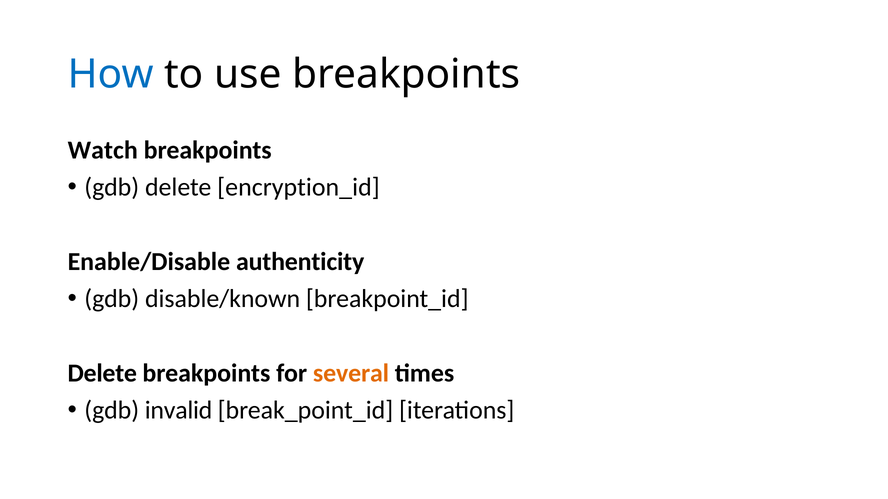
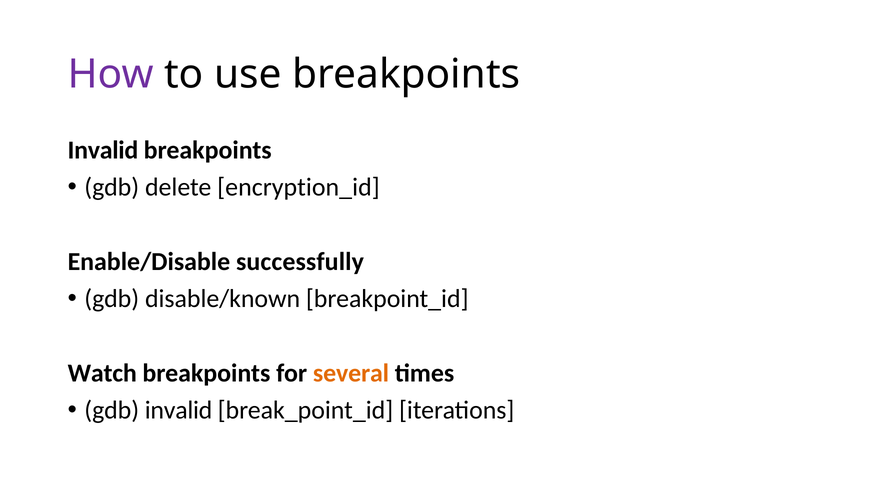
How colour: blue -> purple (111, 75)
Watch: Watch -> Invalid (103, 150)
authenticity: authenticity -> successfully (300, 262)
Delete: Delete -> Watch (102, 374)
